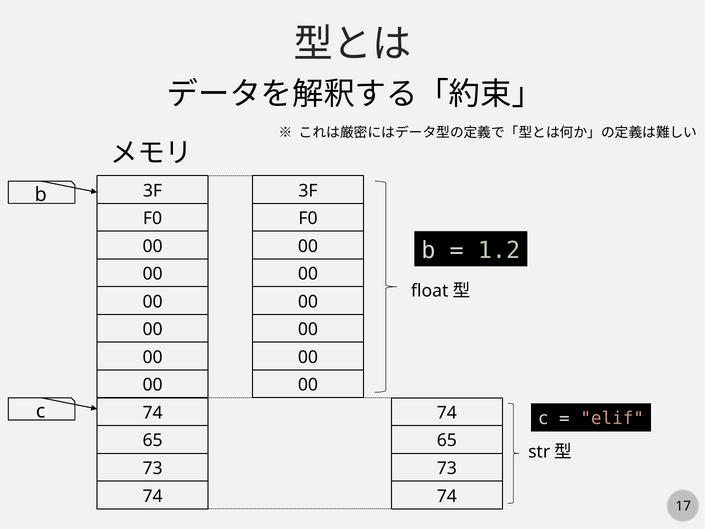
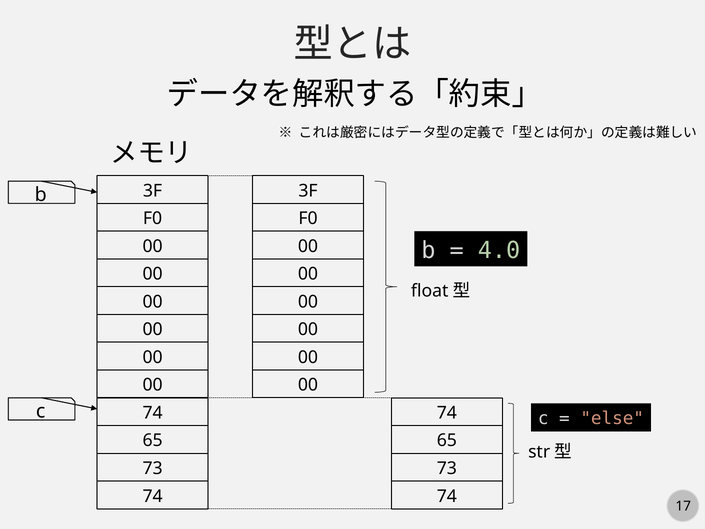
1.2: 1.2 -> 4.0 (499, 250)
elif: elif -> else (612, 418)
